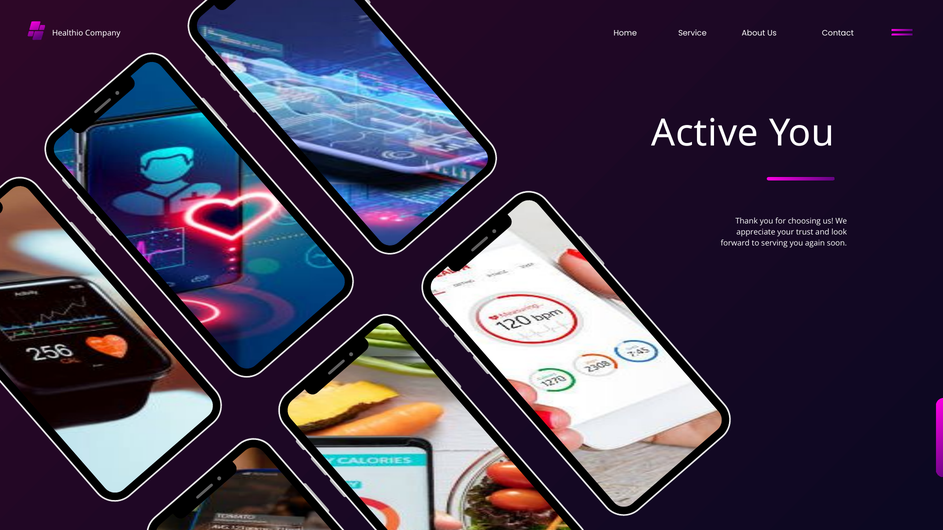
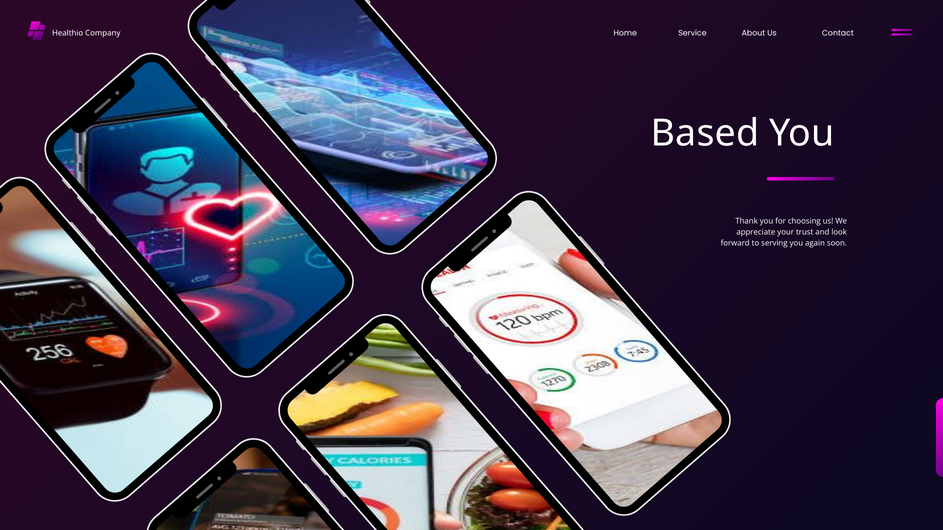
Active: Active -> Based (705, 134)
